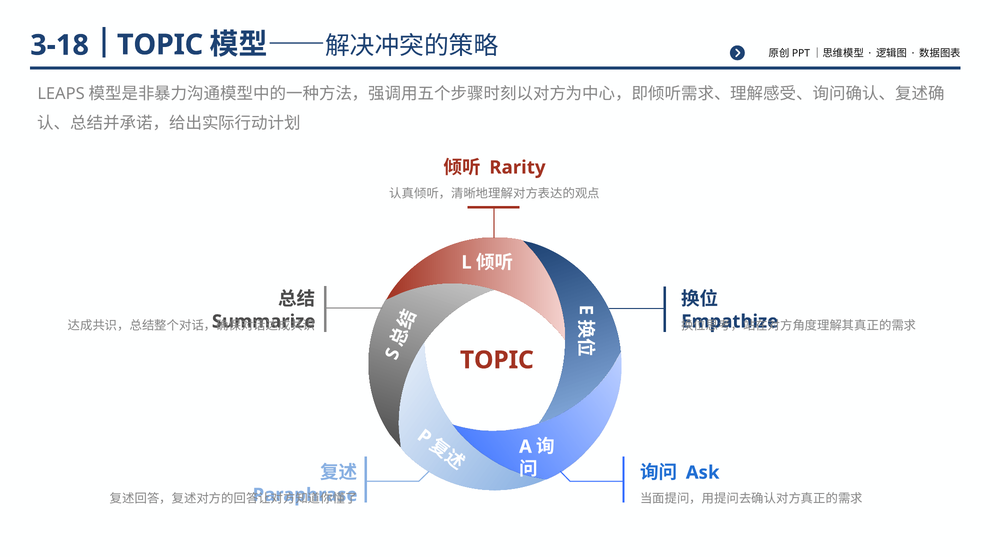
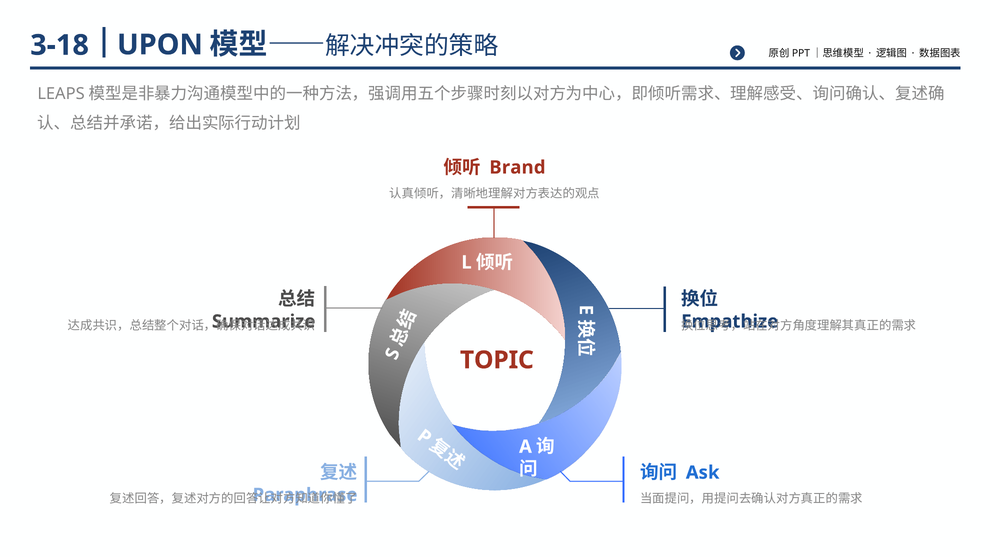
TOPIC: TOPIC -> UPON (160, 45)
Rarity: Rarity -> Brand (517, 167)
